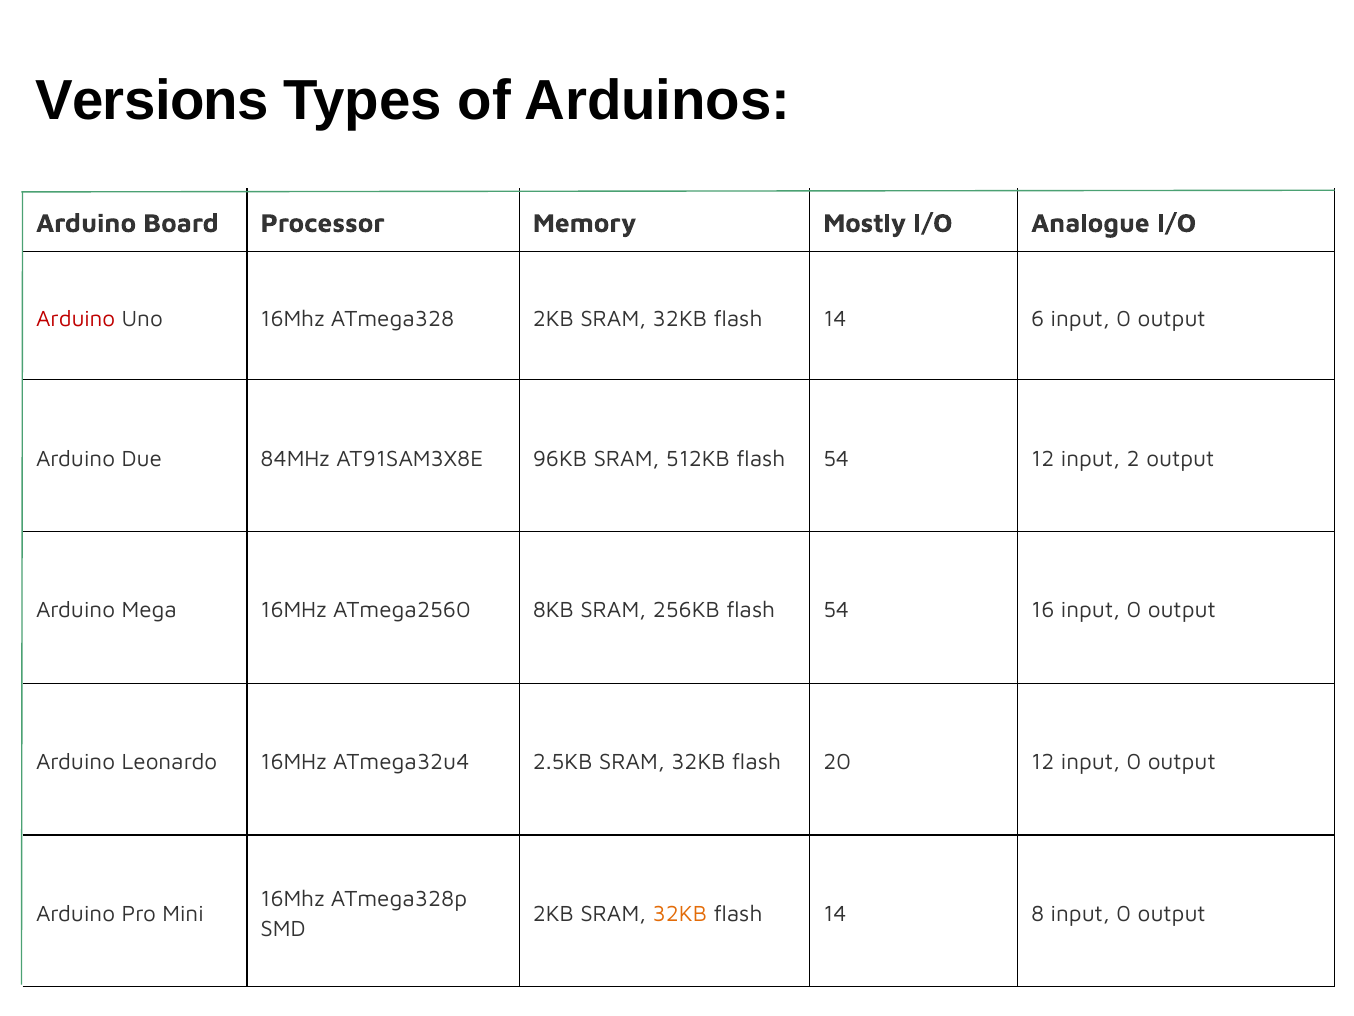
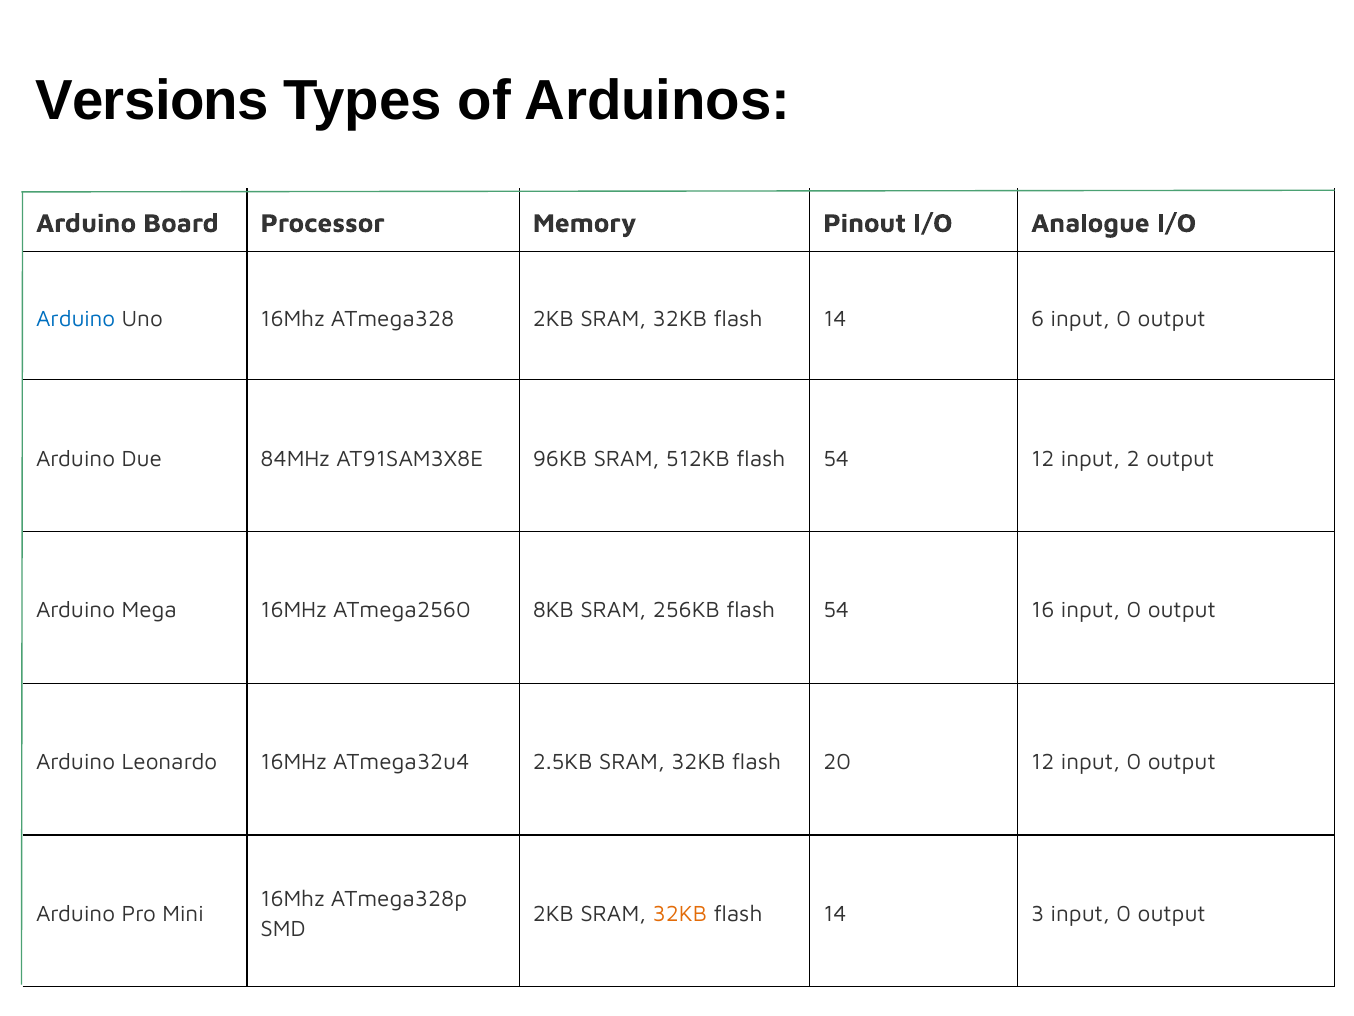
Mostly: Mostly -> Pinout (865, 223)
Arduino colour: red -> blue (76, 318)
8: 8 -> 3 (1038, 913)
